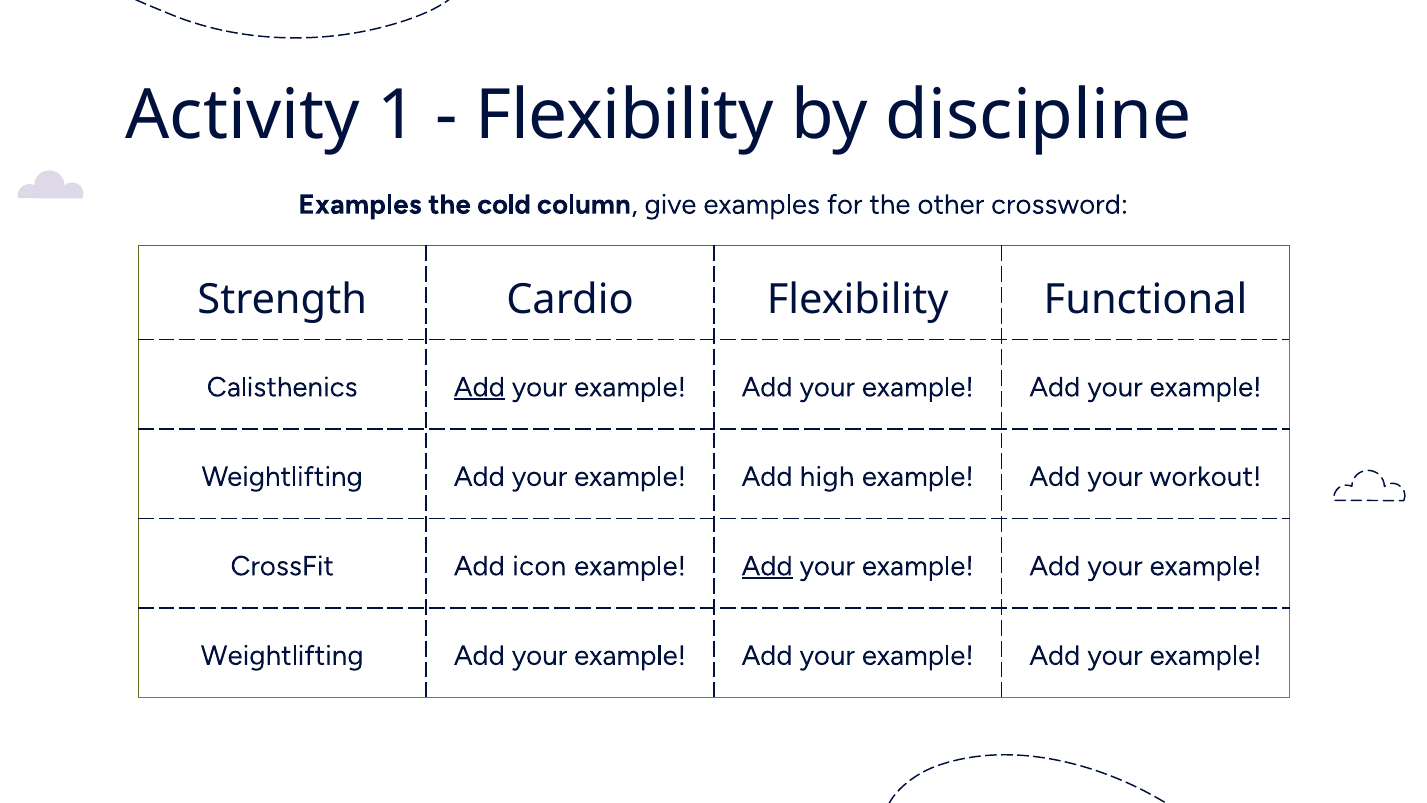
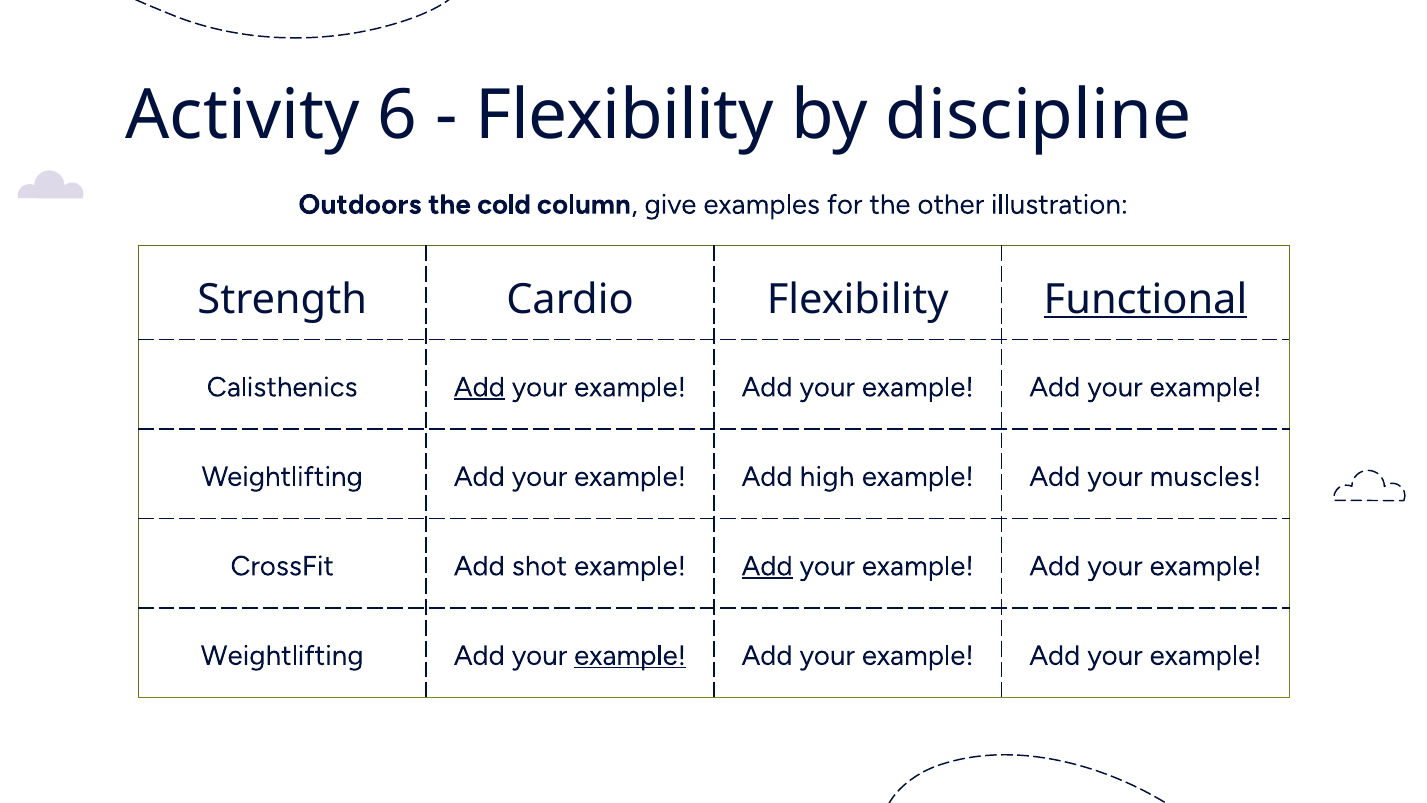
1: 1 -> 6 (398, 116)
Examples: Examples -> Outdoors (360, 204)
crossword: crossword -> illustration (1059, 204)
Functional underline: none -> present (1146, 299)
workout: workout -> muscles (1205, 477)
icon: icon -> shot (539, 566)
example underline: none -> present (630, 655)
